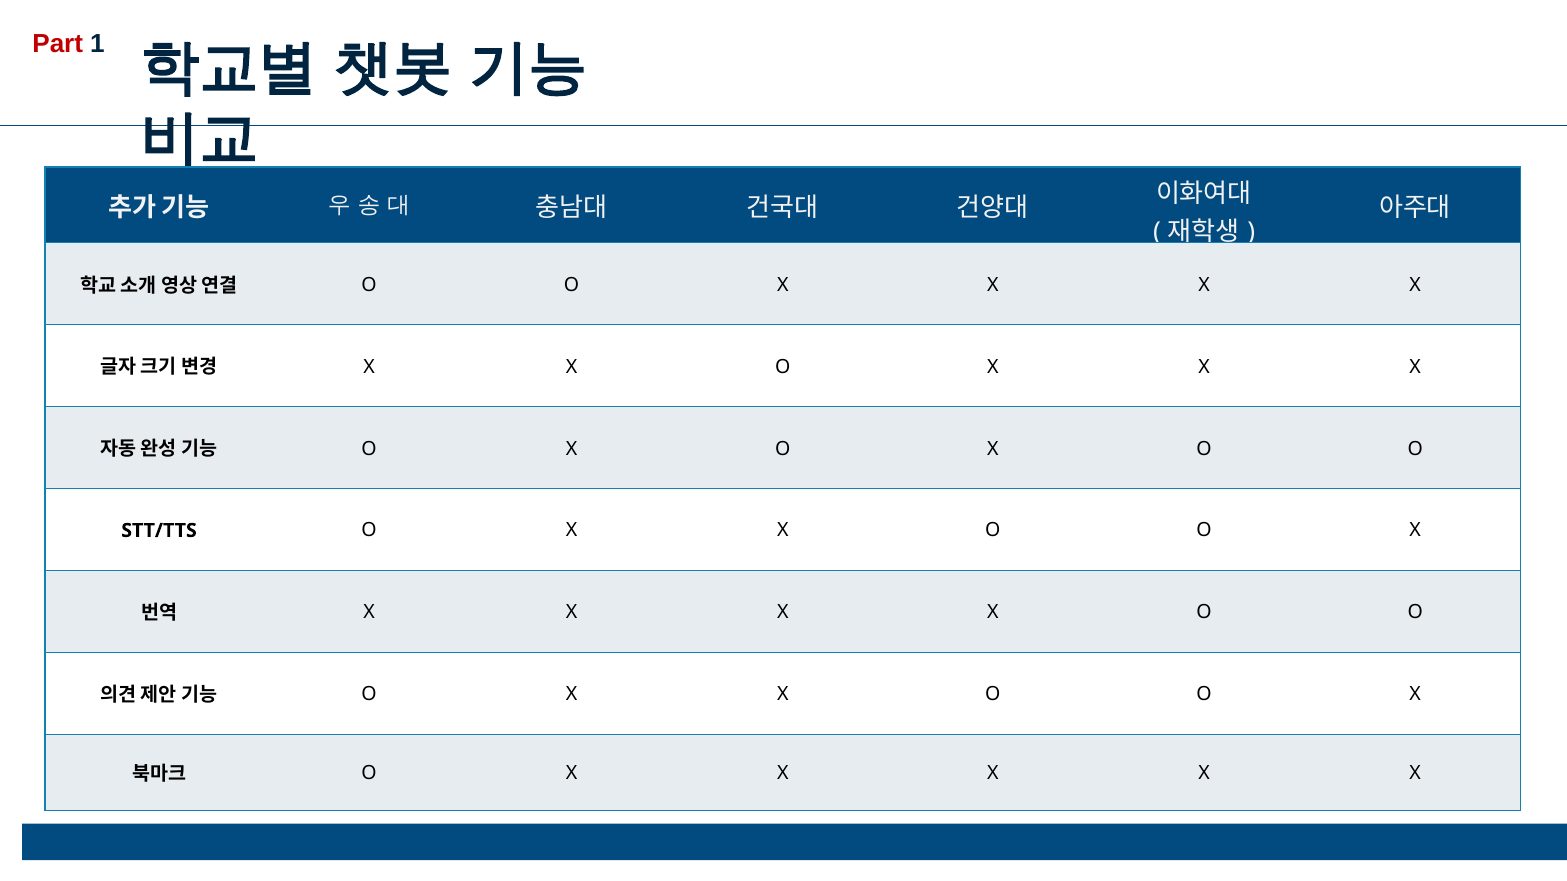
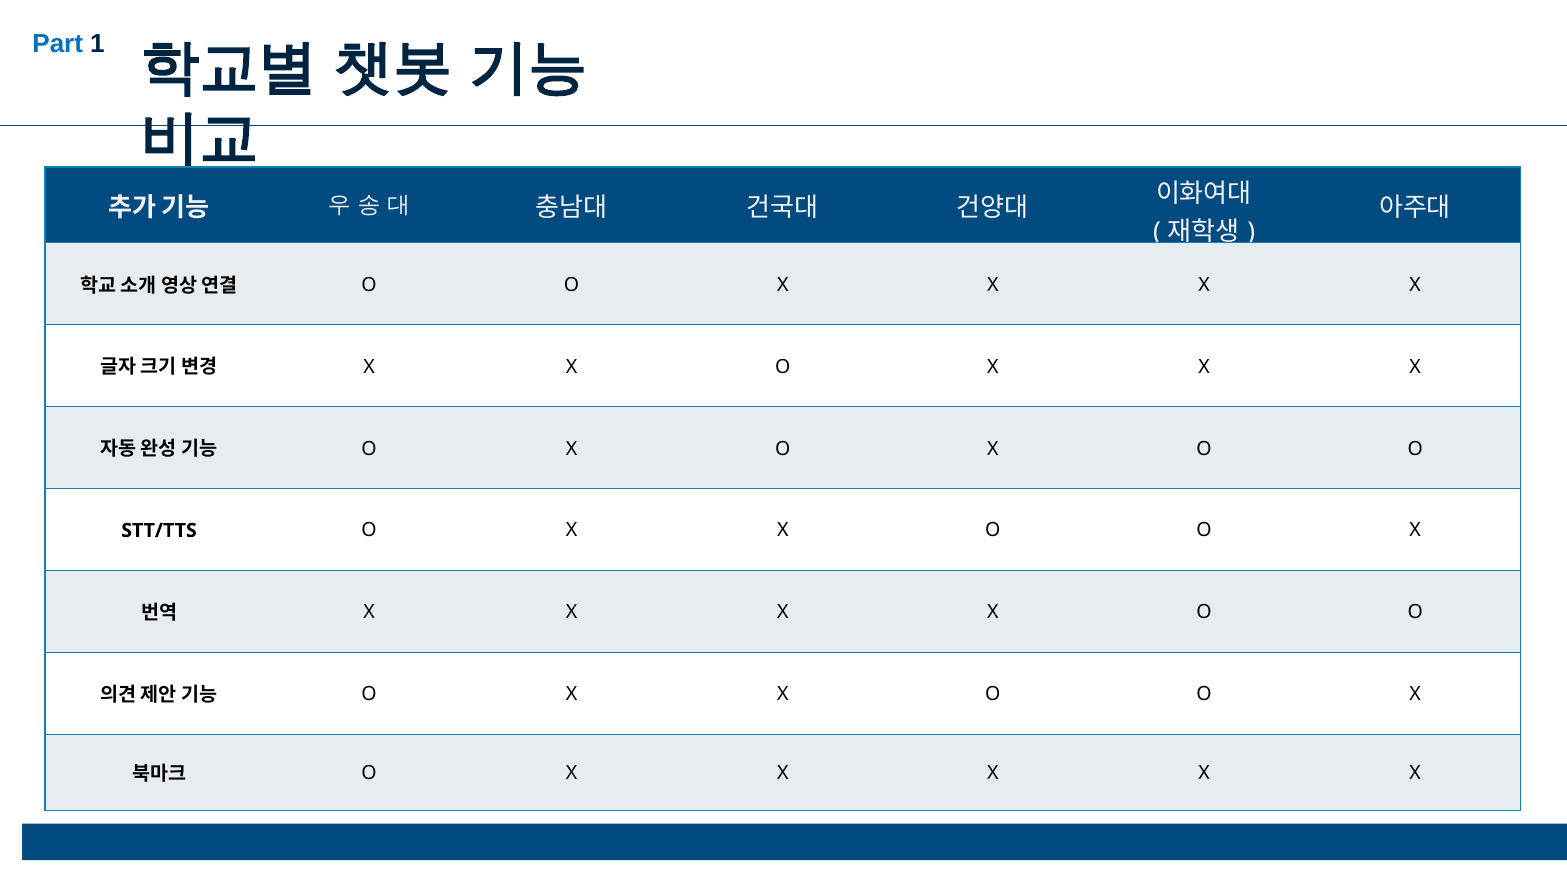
Part colour: red -> blue (58, 44)
